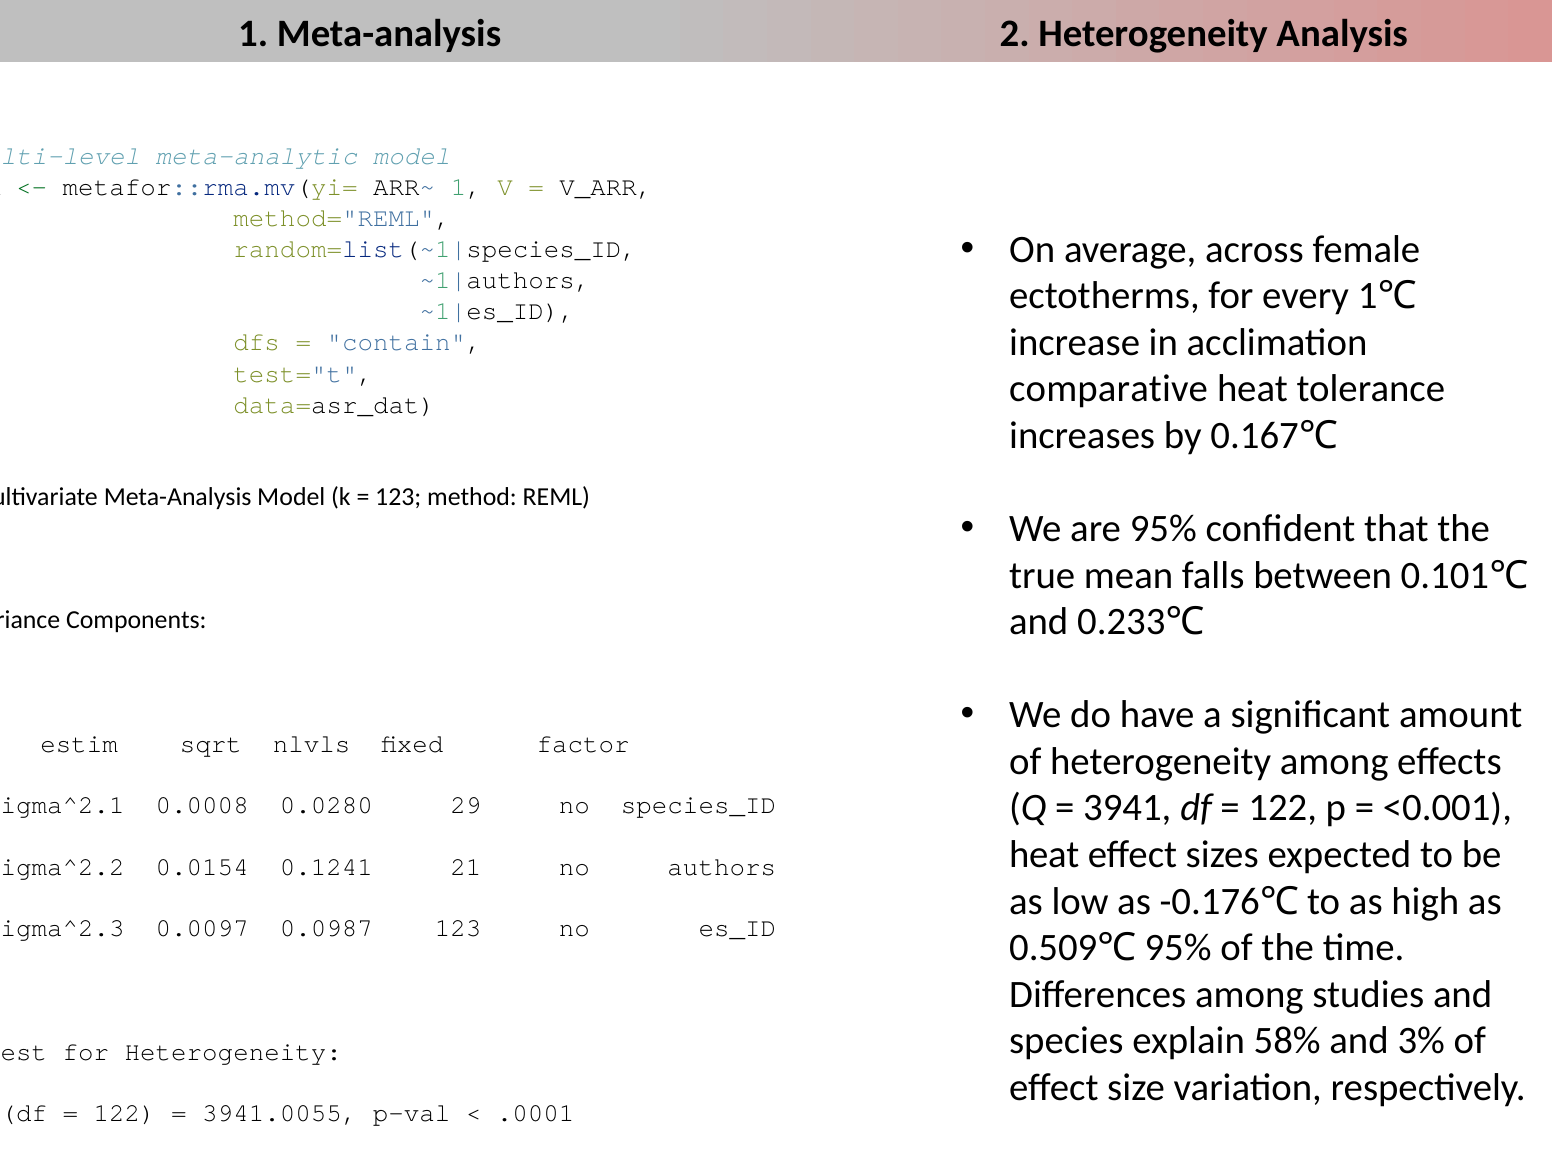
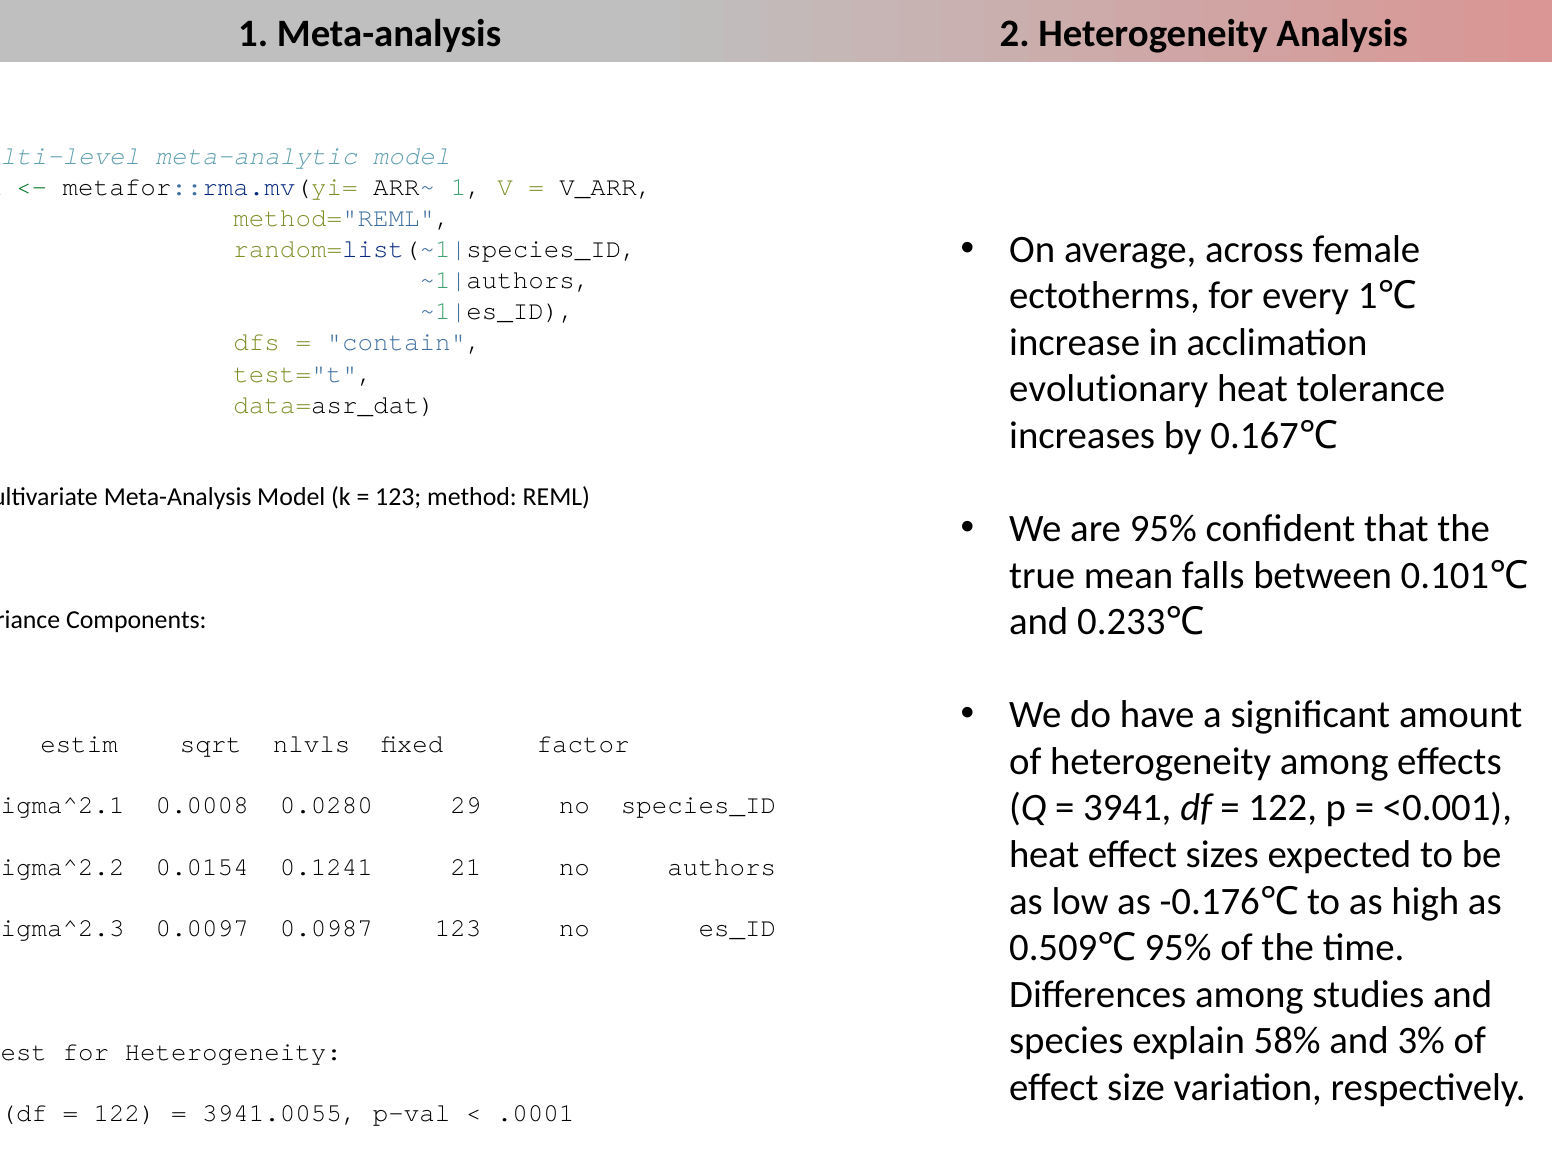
comparative: comparative -> evolutionary (1109, 389)
